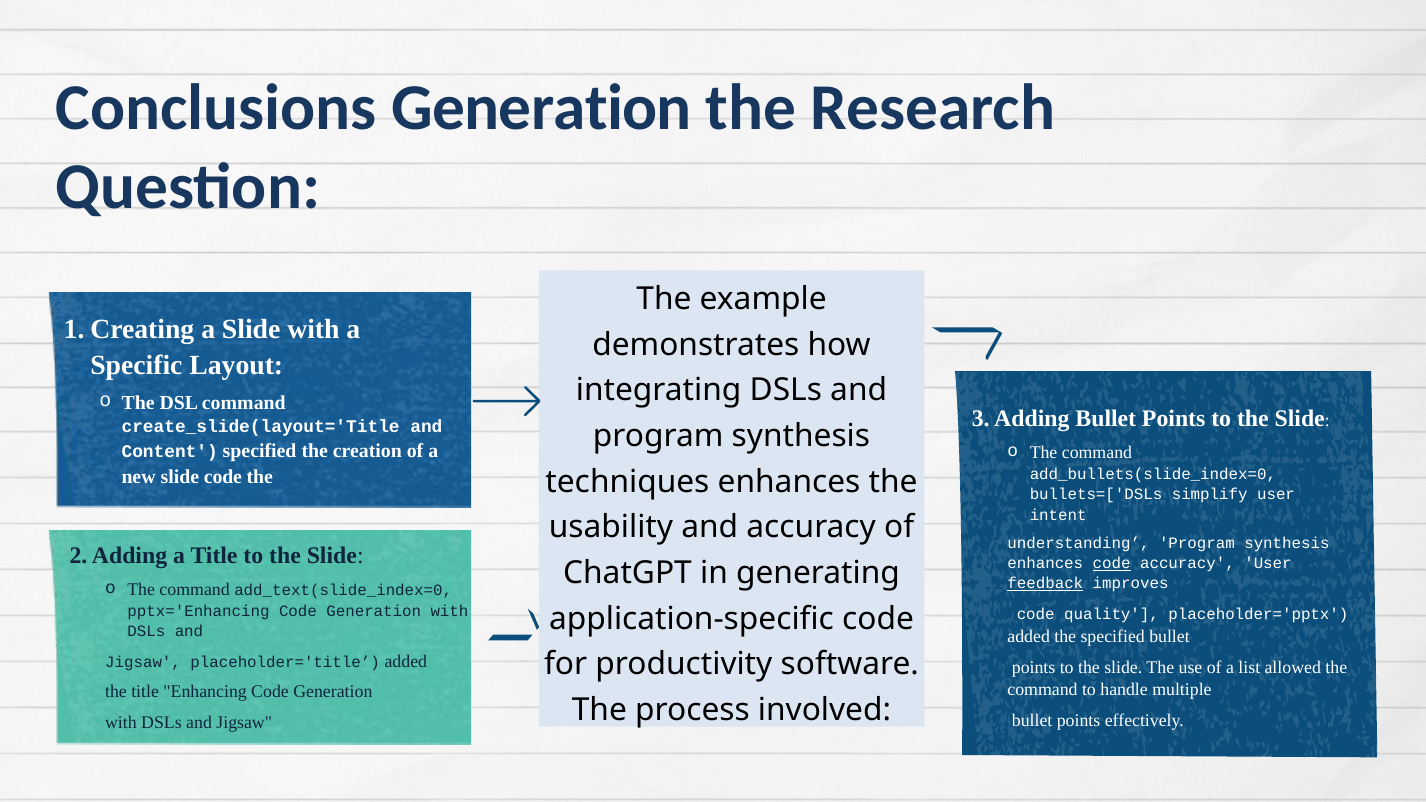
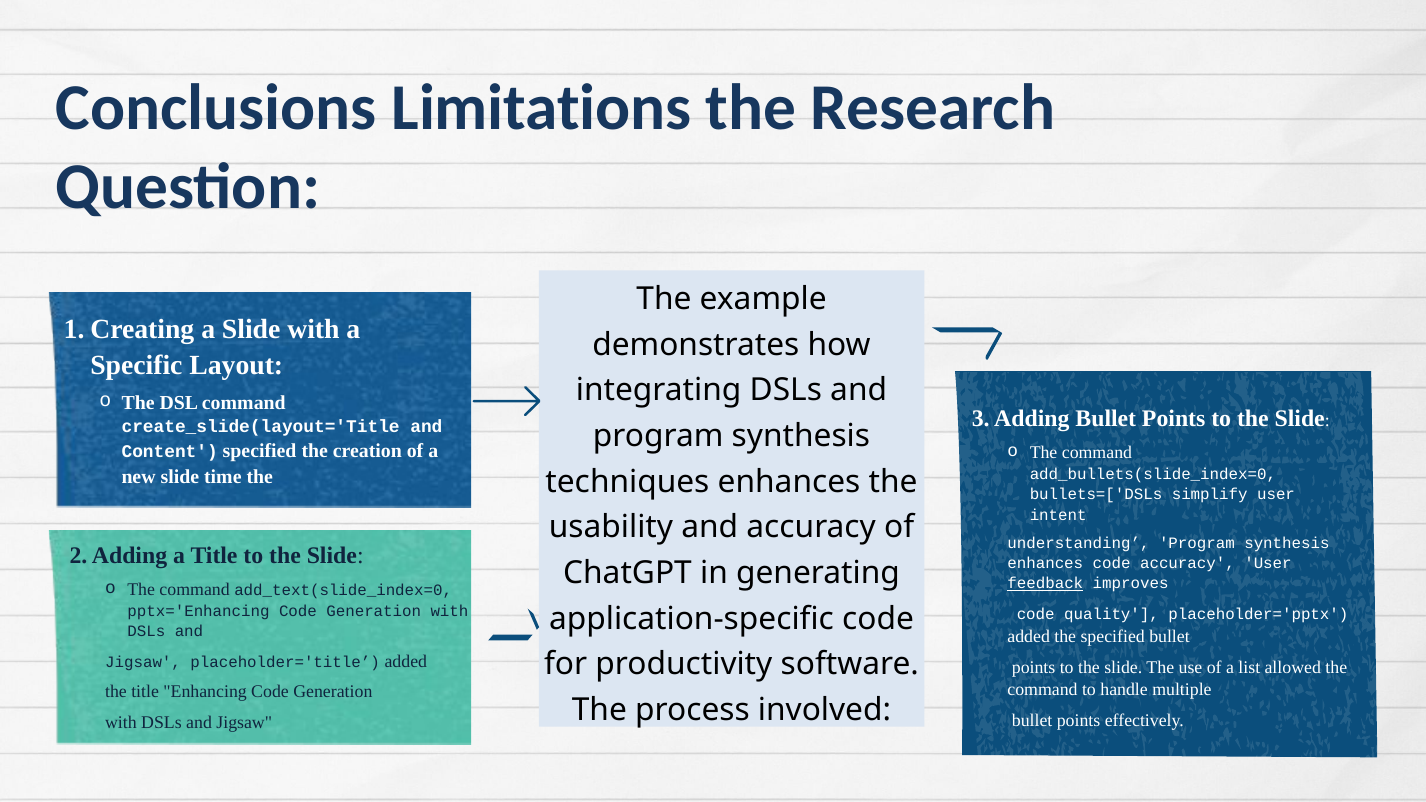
Conclusions Generation: Generation -> Limitations (541, 108)
slide code: code -> time (223, 477)
code underline: present -> none (1112, 564)
